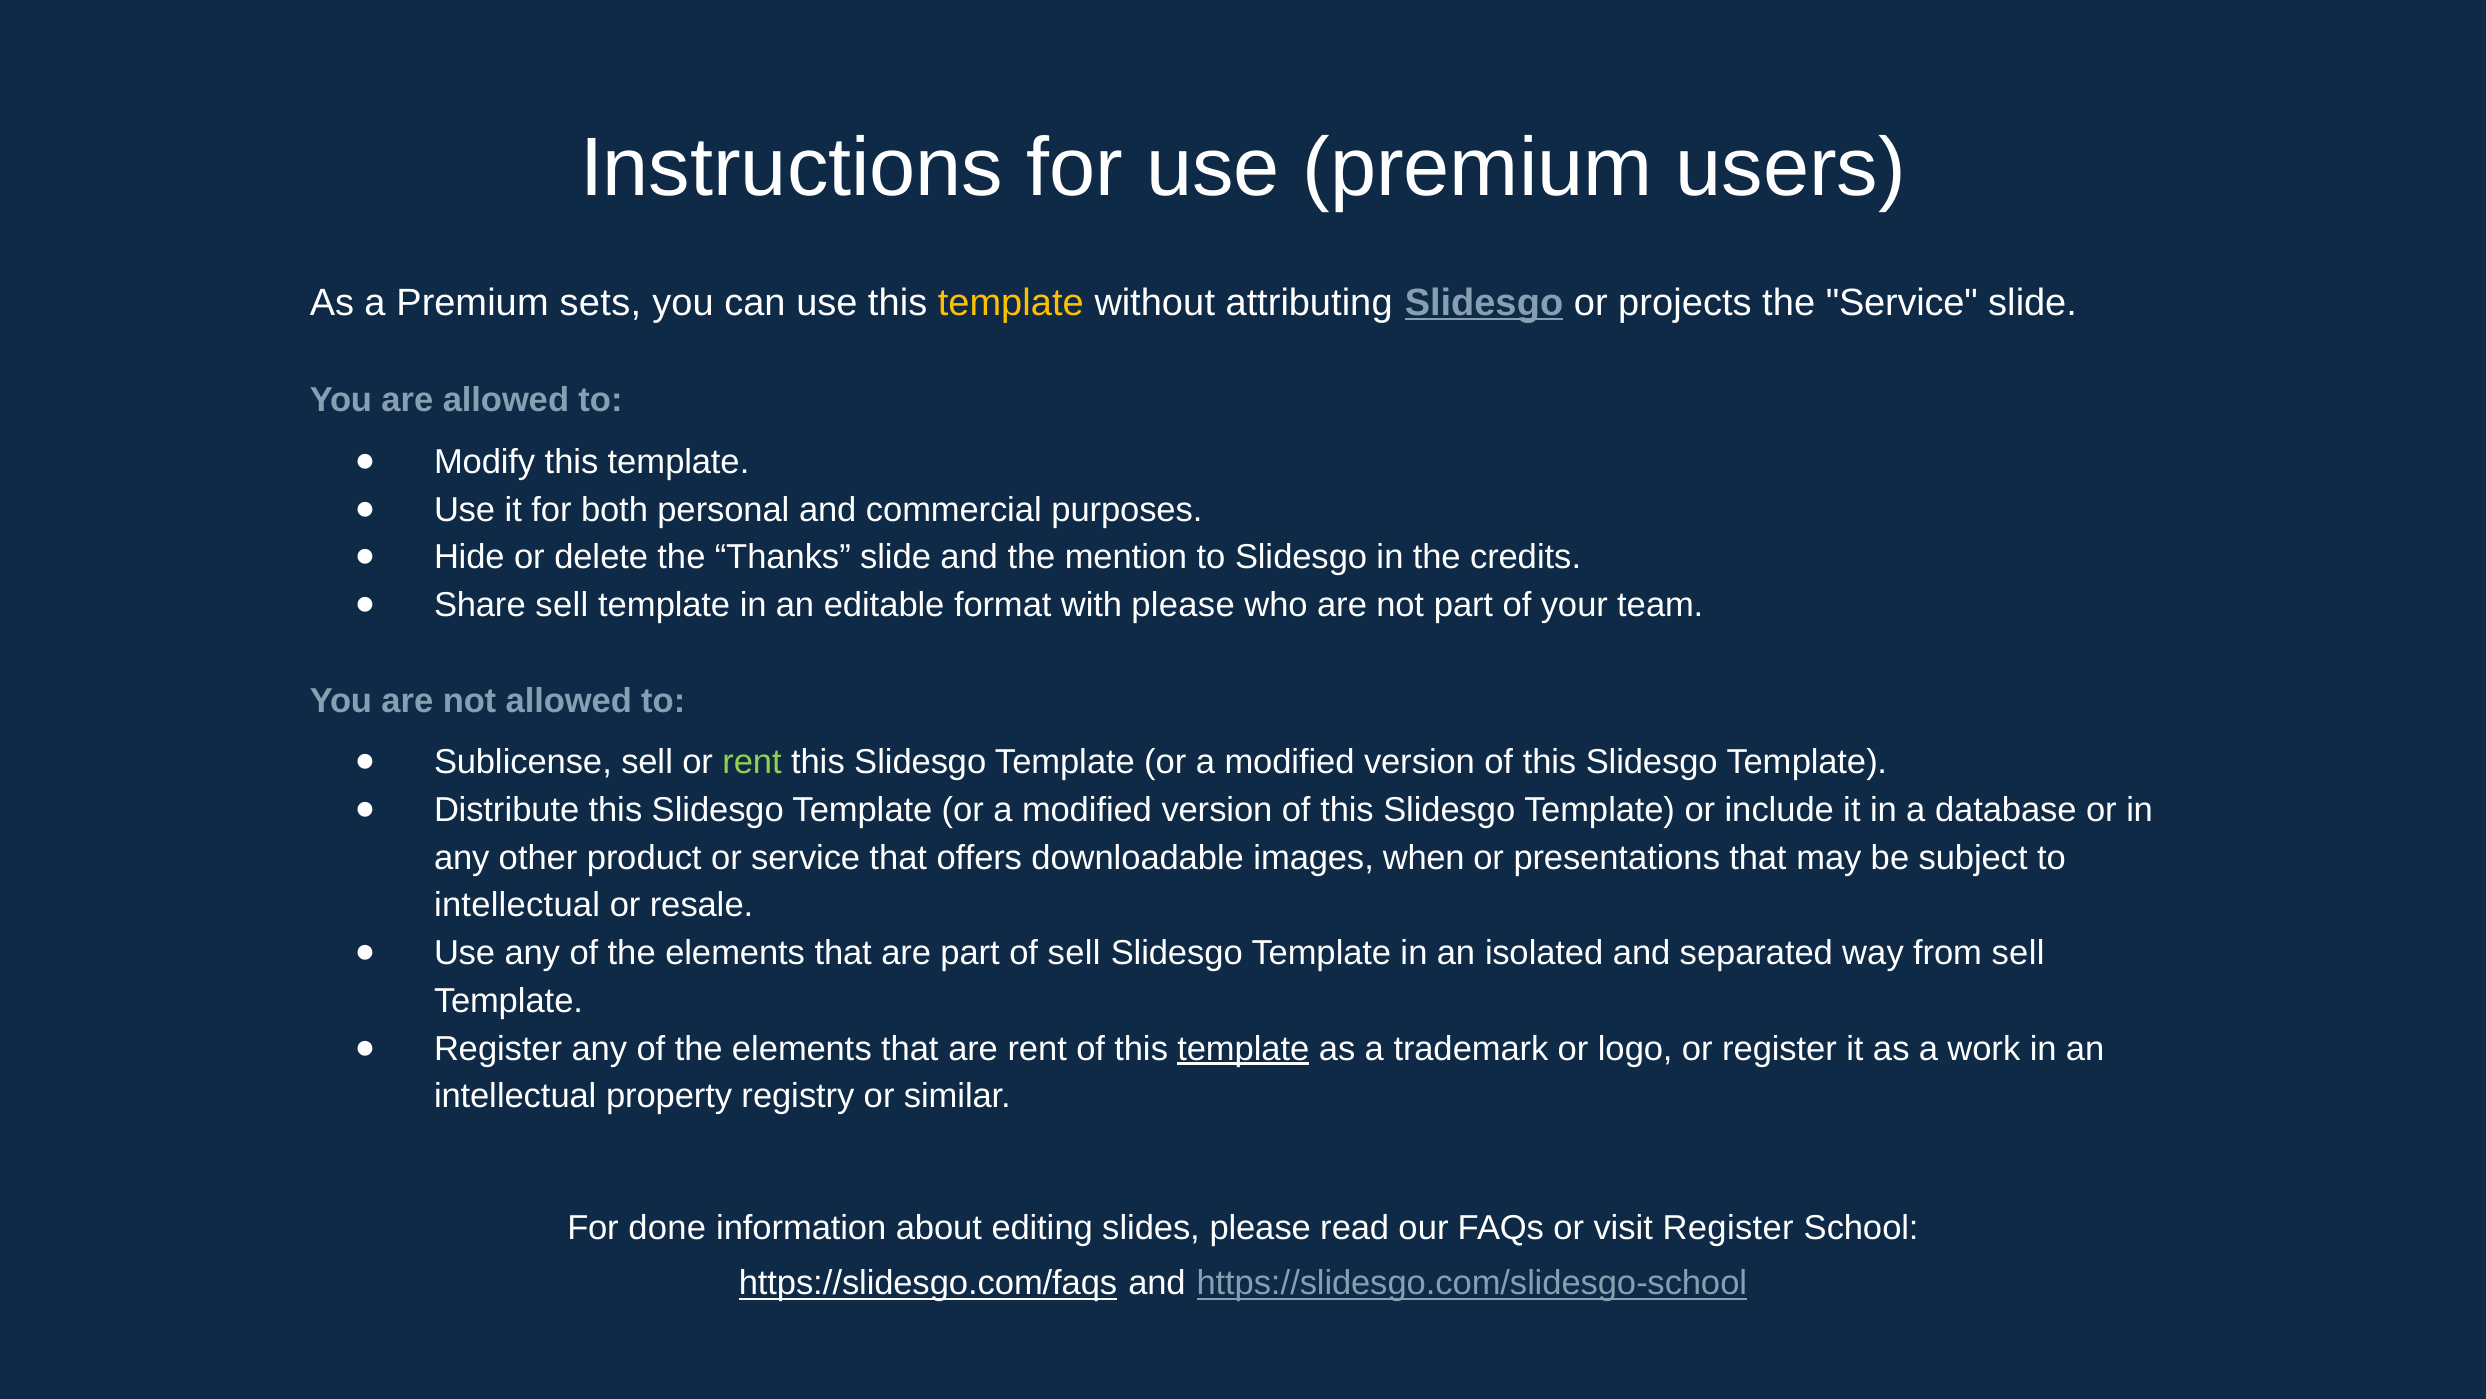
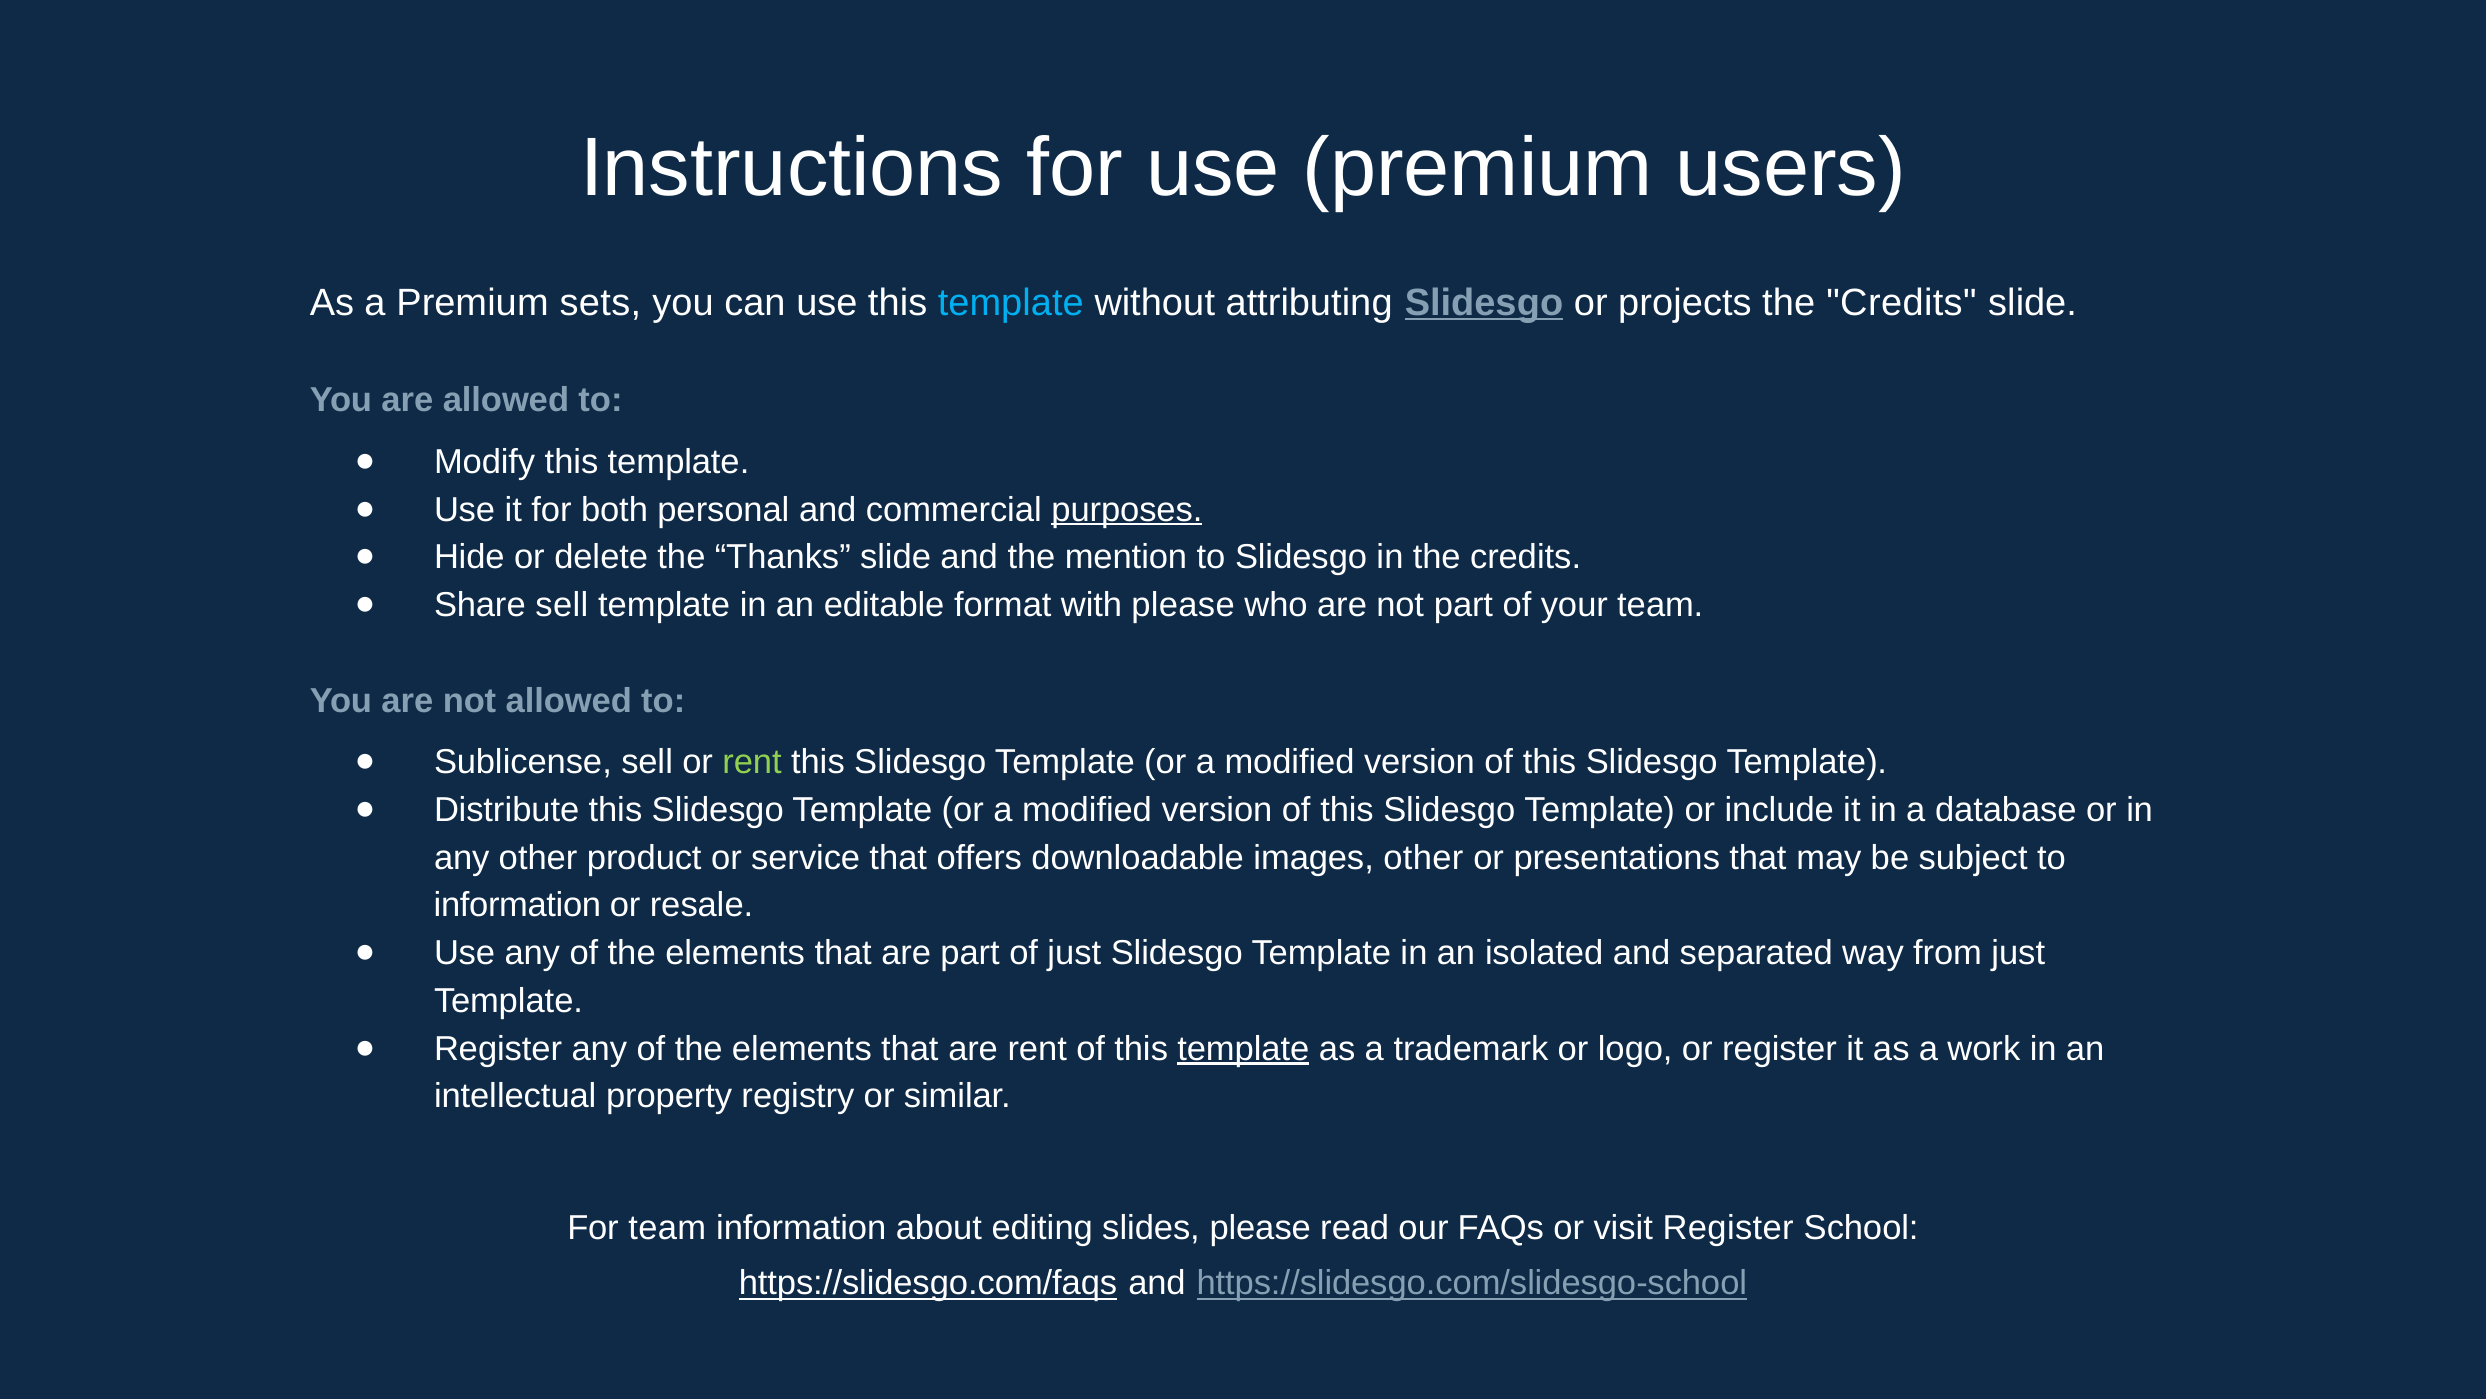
template colour: yellow -> light blue (1011, 302)
Service: Service -> Credits (1901, 302)
purposes underline: none -> present (1127, 509)
images when: when -> other (1423, 858)
intellectual: intellectual -> information (517, 905)
of sell: sell -> just (1074, 953)
from sell: sell -> just (2018, 953)
For done: done -> team (667, 1227)
